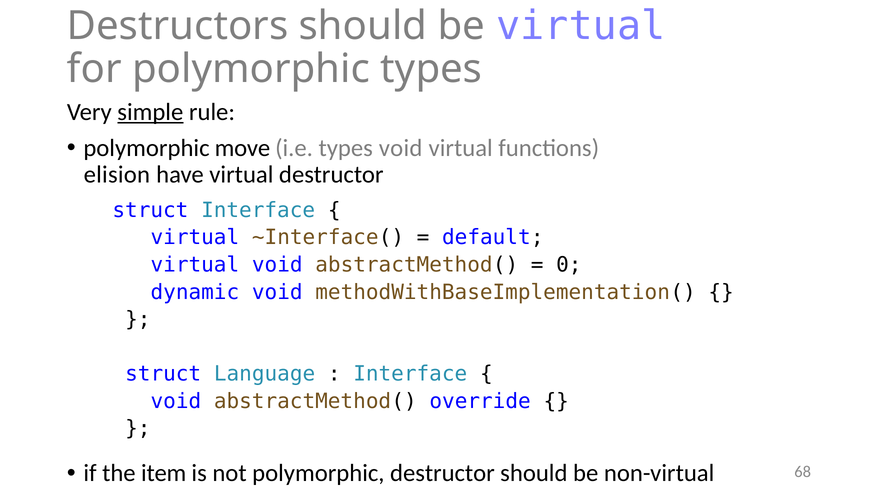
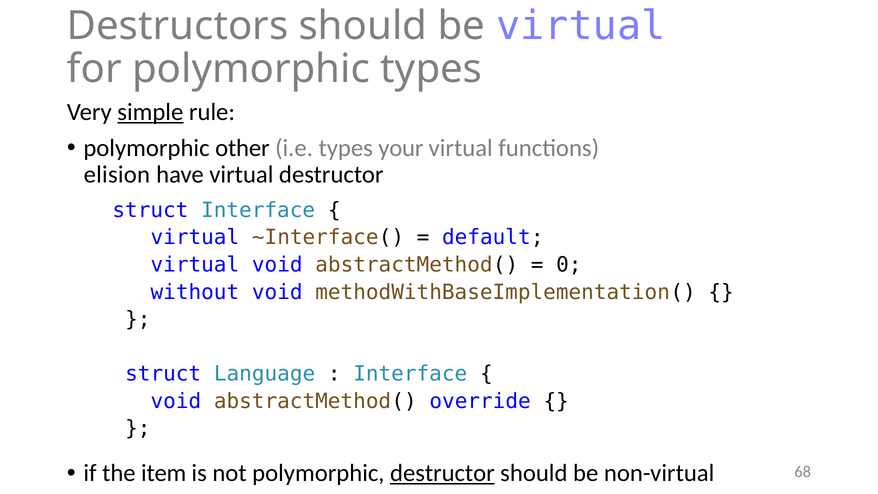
move: move -> other (242, 148)
types void: void -> your (401, 148)
dynamic: dynamic -> without (195, 292)
destructor underline: none -> present (442, 473)
